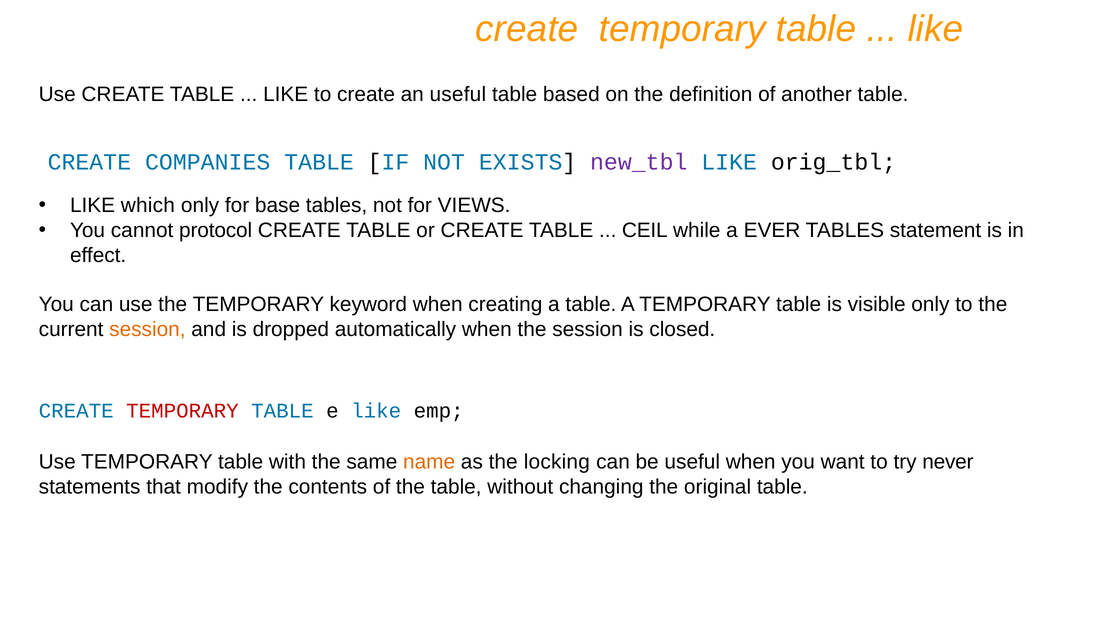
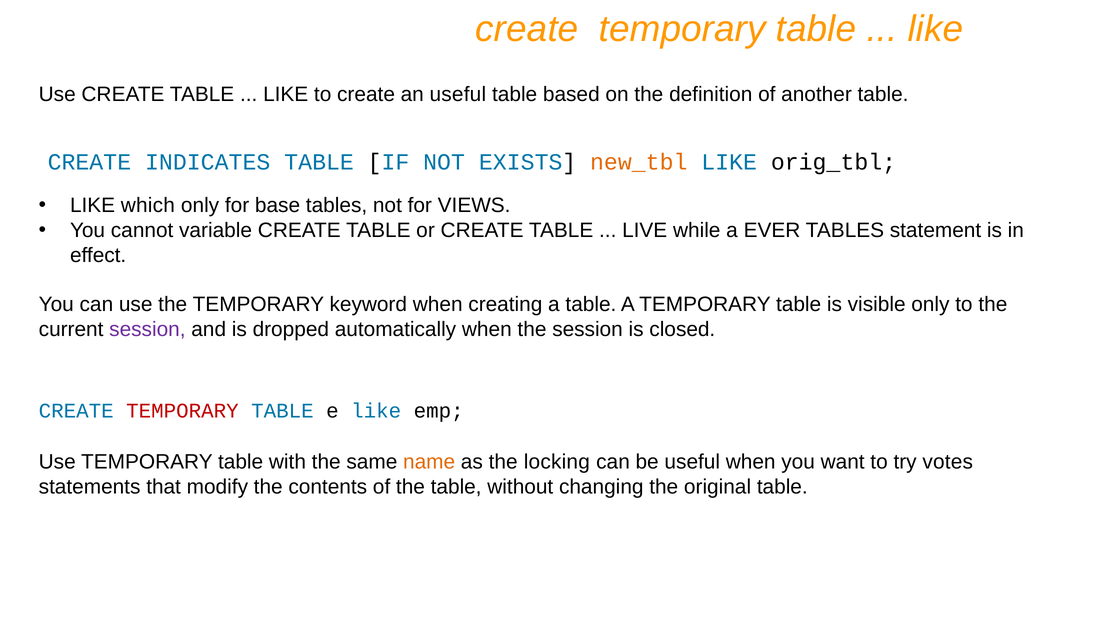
COMPANIES: COMPANIES -> INDICATES (208, 162)
new_tbl colour: purple -> orange (639, 162)
protocol: protocol -> variable (216, 231)
CEIL: CEIL -> LIVE (645, 231)
session colour: orange -> purple (147, 329)
never: never -> votes (948, 462)
